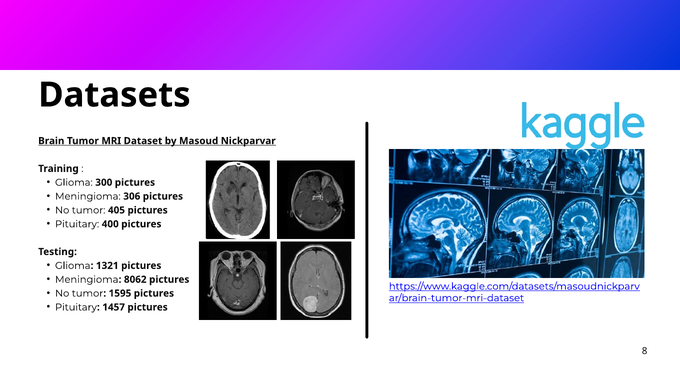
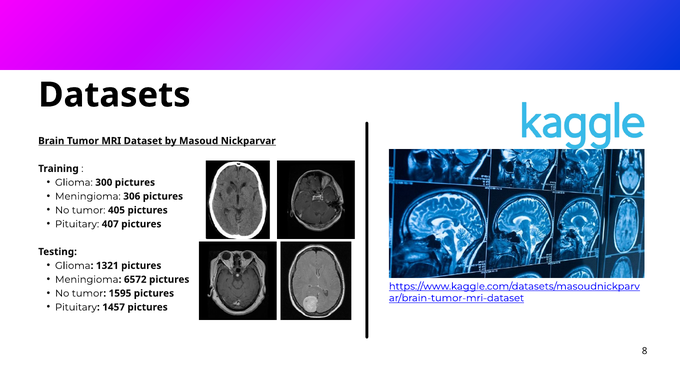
400: 400 -> 407 (110, 224)
8062: 8062 -> 6572 (135, 279)
